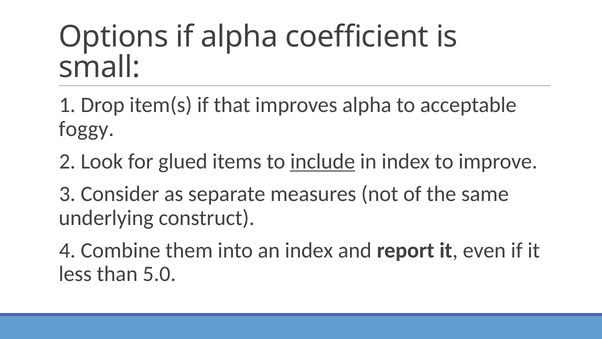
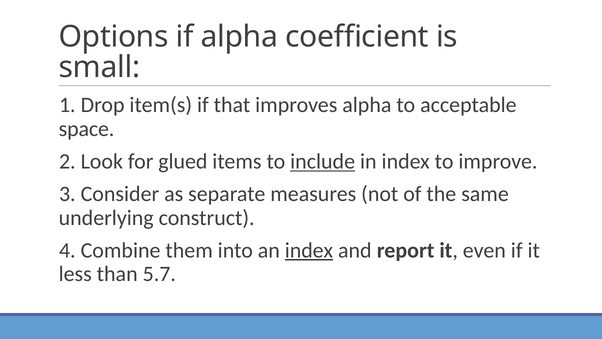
foggy: foggy -> space (87, 129)
index underline: none -> present (309, 250)
5.0: 5.0 -> 5.7 (159, 274)
